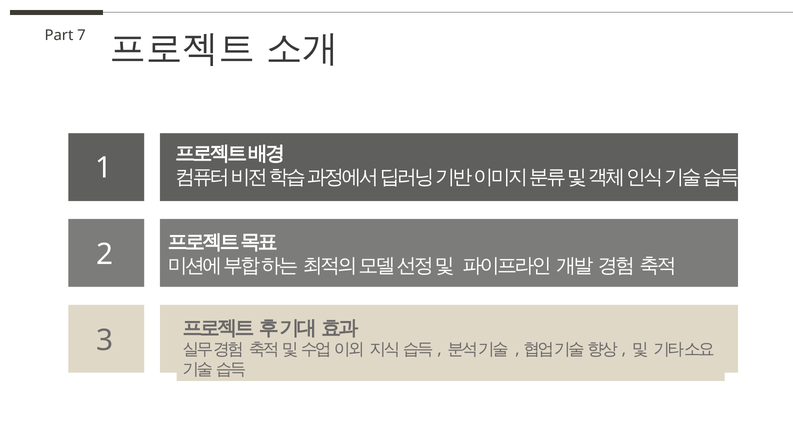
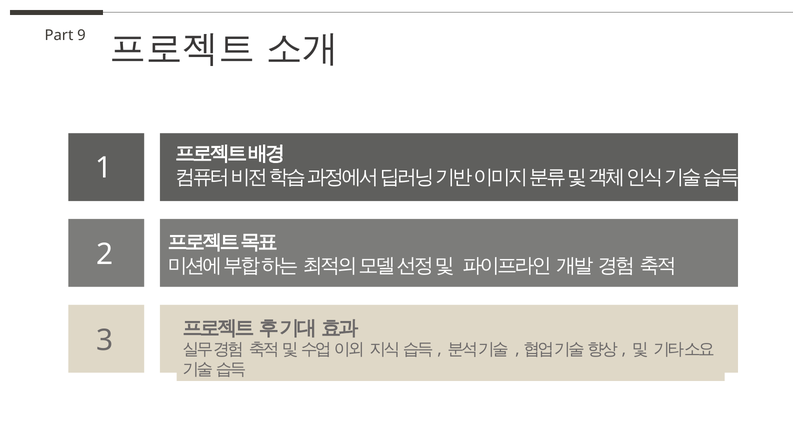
7: 7 -> 9 (81, 35)
